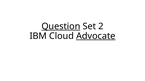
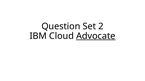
Question underline: present -> none (61, 26)
